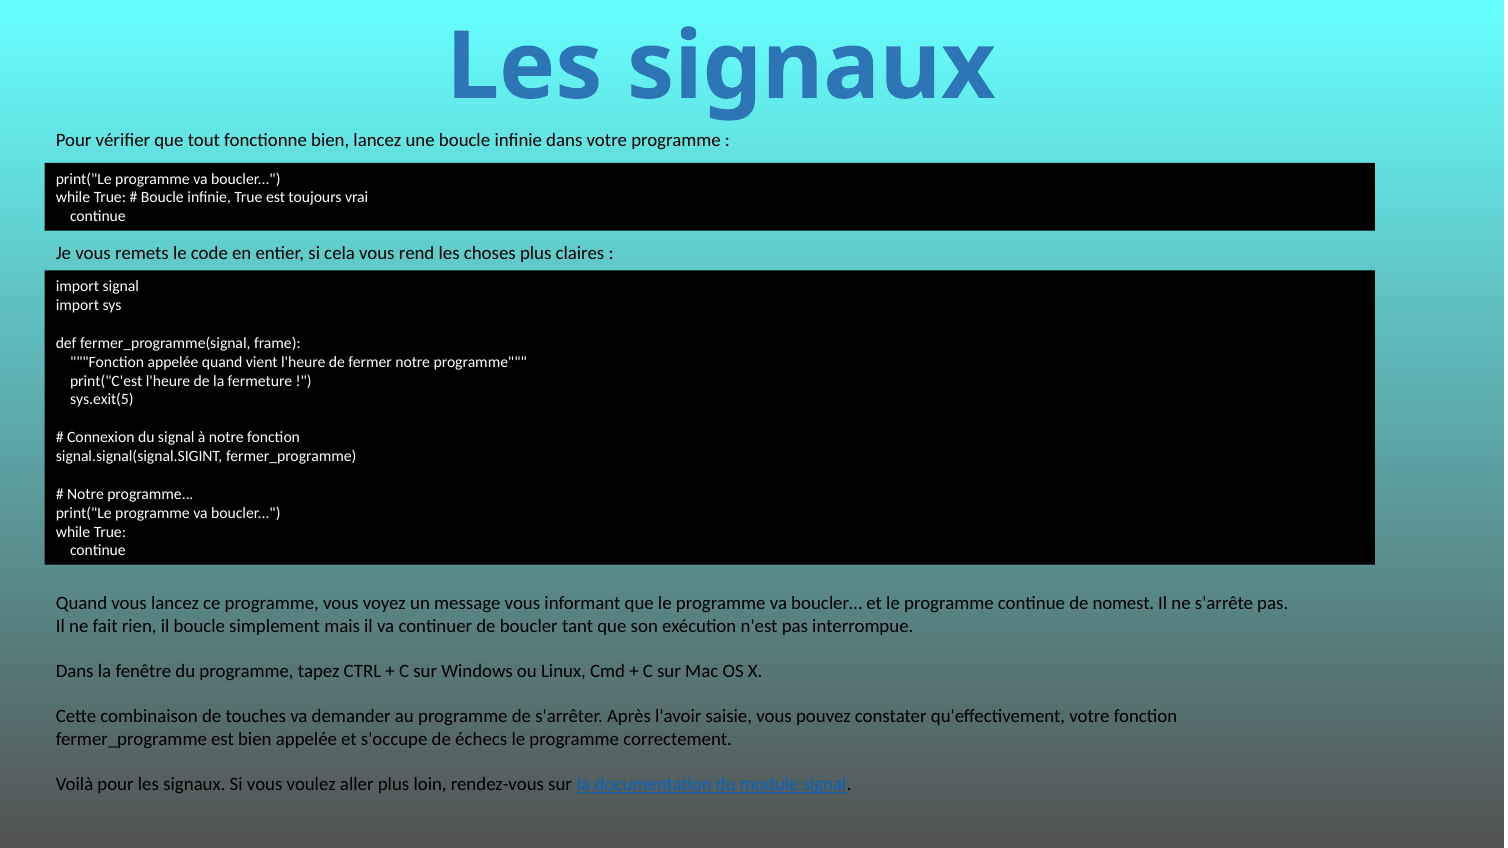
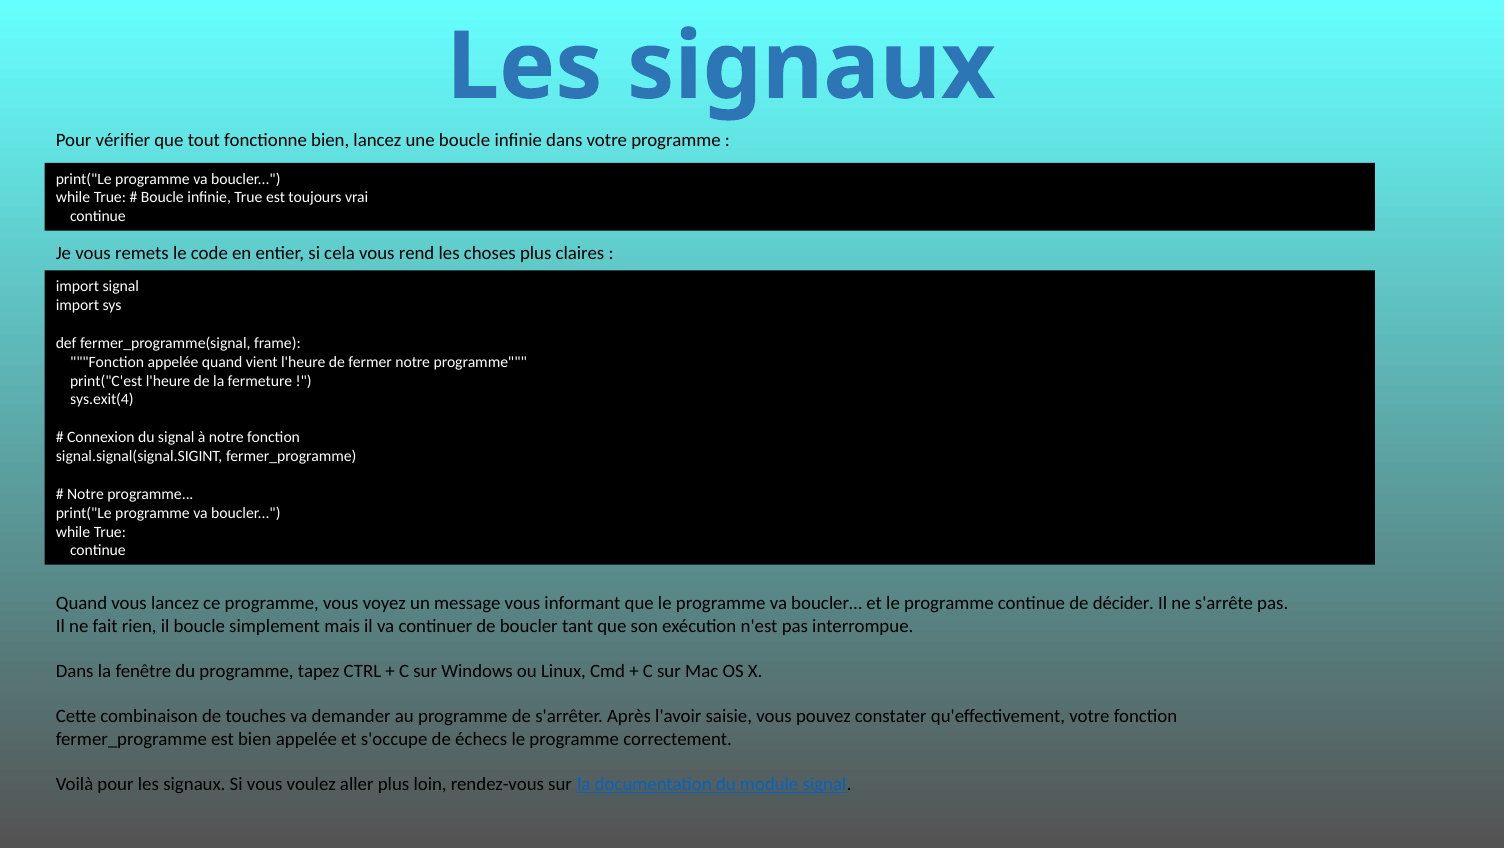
sys.exit(5: sys.exit(5 -> sys.exit(4 (102, 400)
nomest: nomest -> décider (1123, 603)
